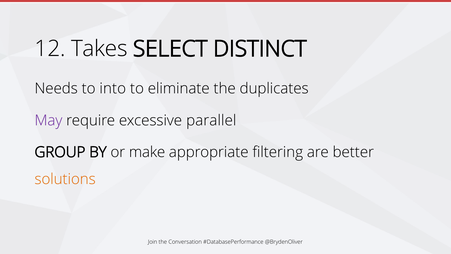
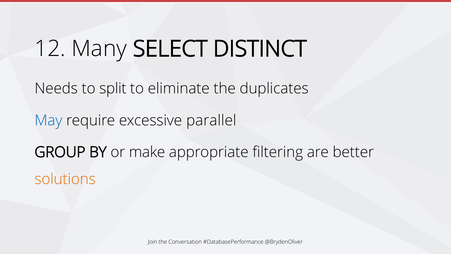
Takes: Takes -> Many (99, 49)
into: into -> split (113, 88)
May colour: purple -> blue (48, 120)
